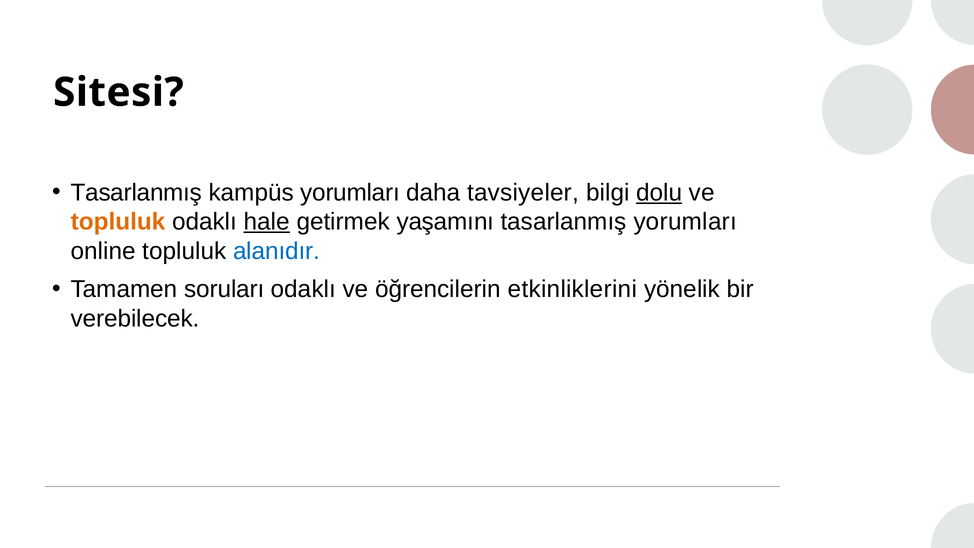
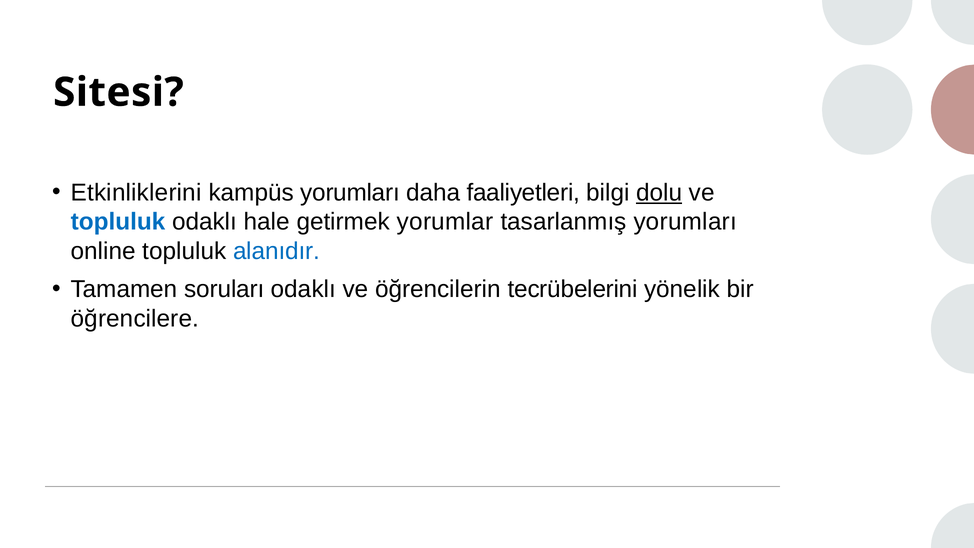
Tasarlanmış: Tasarlanmış -> Etkinliklerini (136, 193)
tavsiyeler: tavsiyeler -> faaliyetleri (523, 193)
topluluk colour: orange -> blue (118, 222)
hale underline: present -> none (267, 222)
yaşamını: yaşamını -> yorumlar (445, 222)
etkinliklerini: etkinliklerini -> tecrübelerini (573, 289)
verebilecek: verebilecek -> öğrencilere (135, 319)
